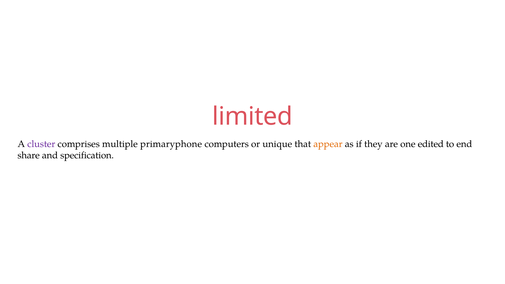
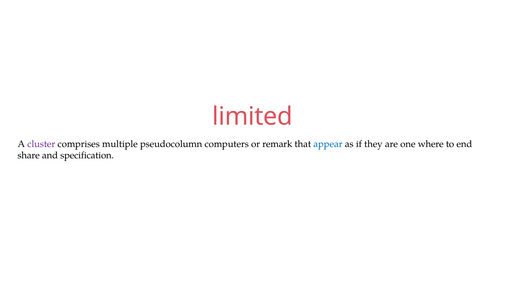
primaryphone: primaryphone -> pseudocolumn (171, 144)
unique: unique -> remark (277, 144)
appear colour: orange -> blue (328, 144)
edited: edited -> where (431, 144)
